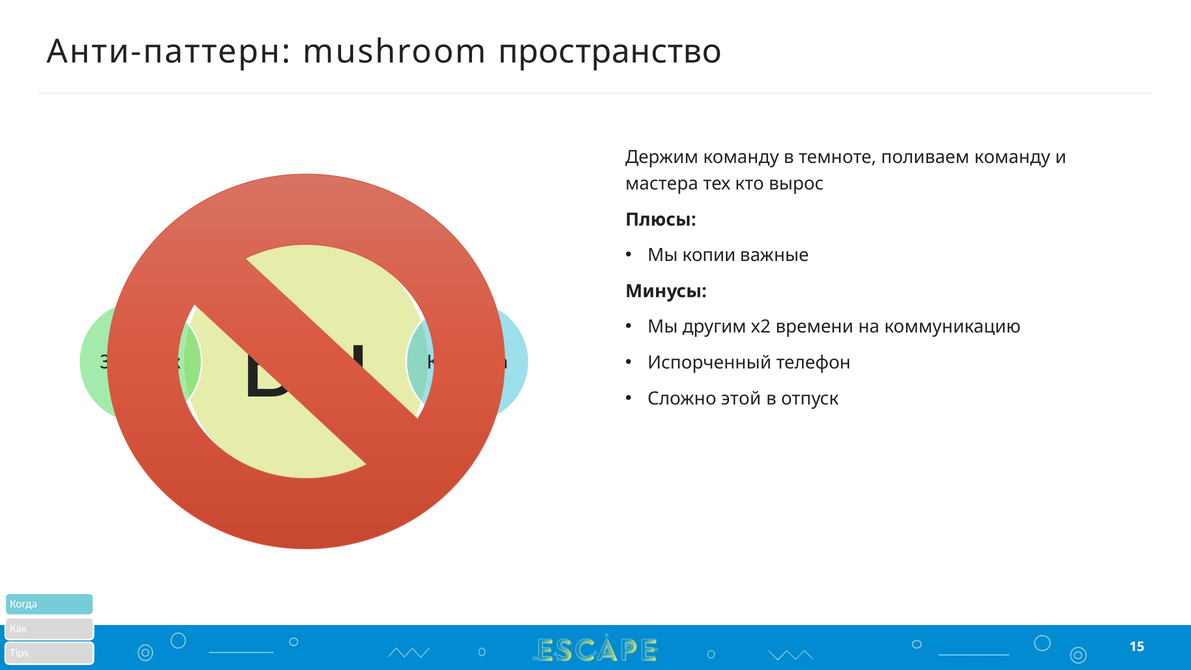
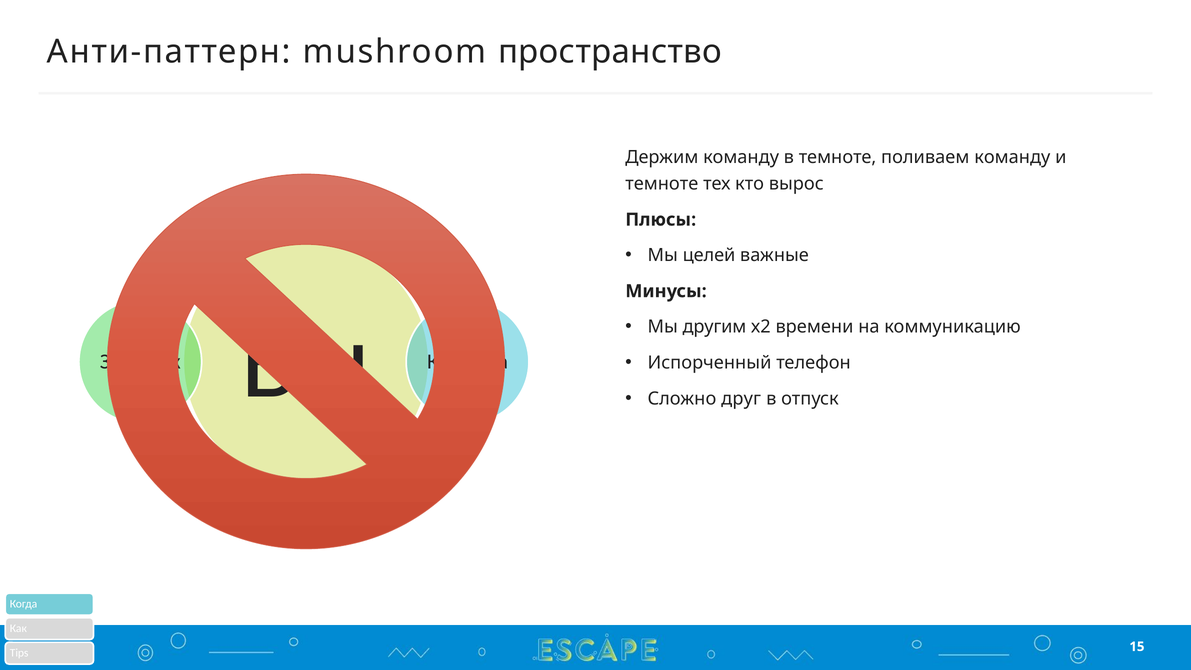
мастера: мастера -> темноте (662, 184)
копии: копии -> целей (709, 255)
этой: этой -> друг (741, 399)
